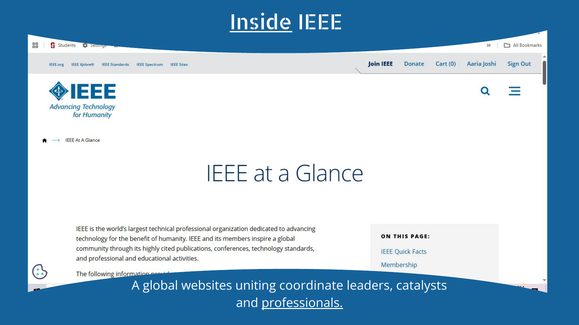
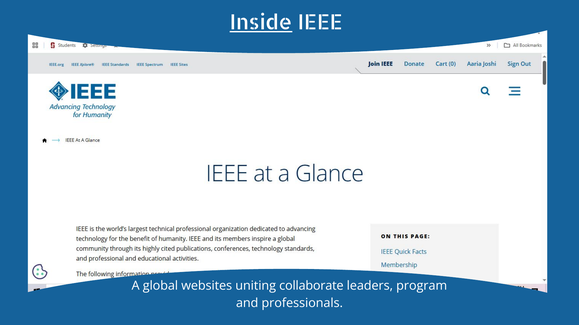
coordinate: coordinate -> collaborate (311, 286)
catalysts: catalysts -> program (422, 286)
professionals underline: present -> none (302, 304)
